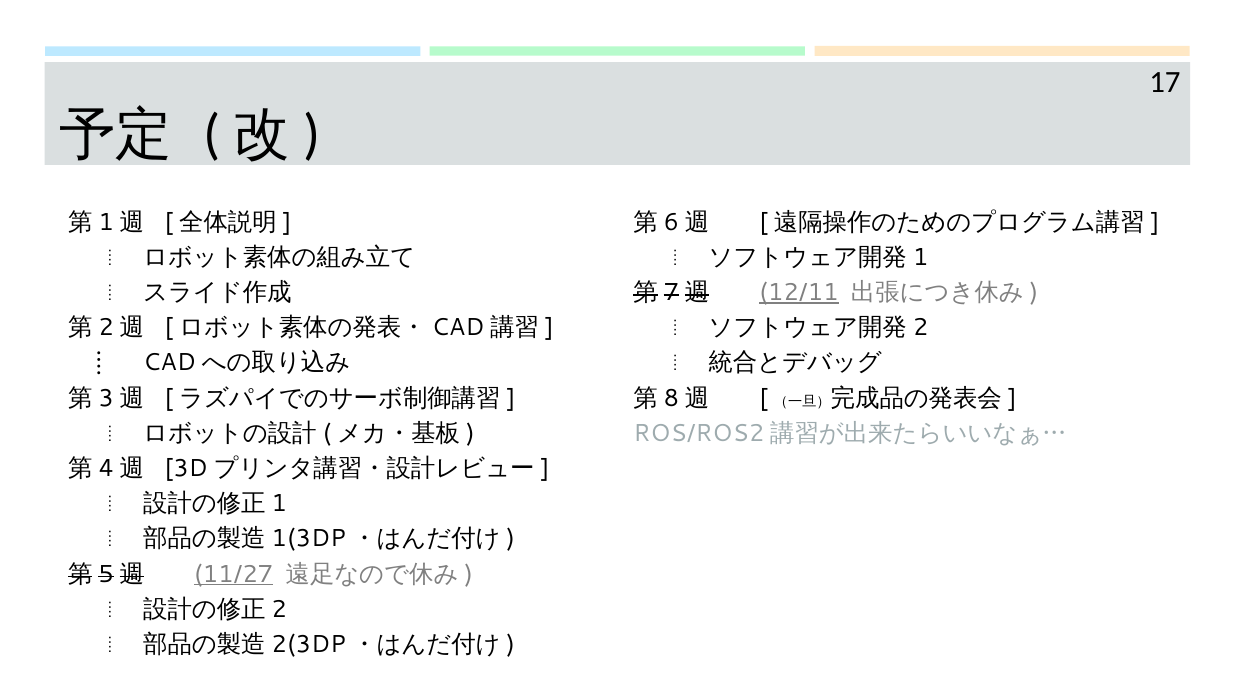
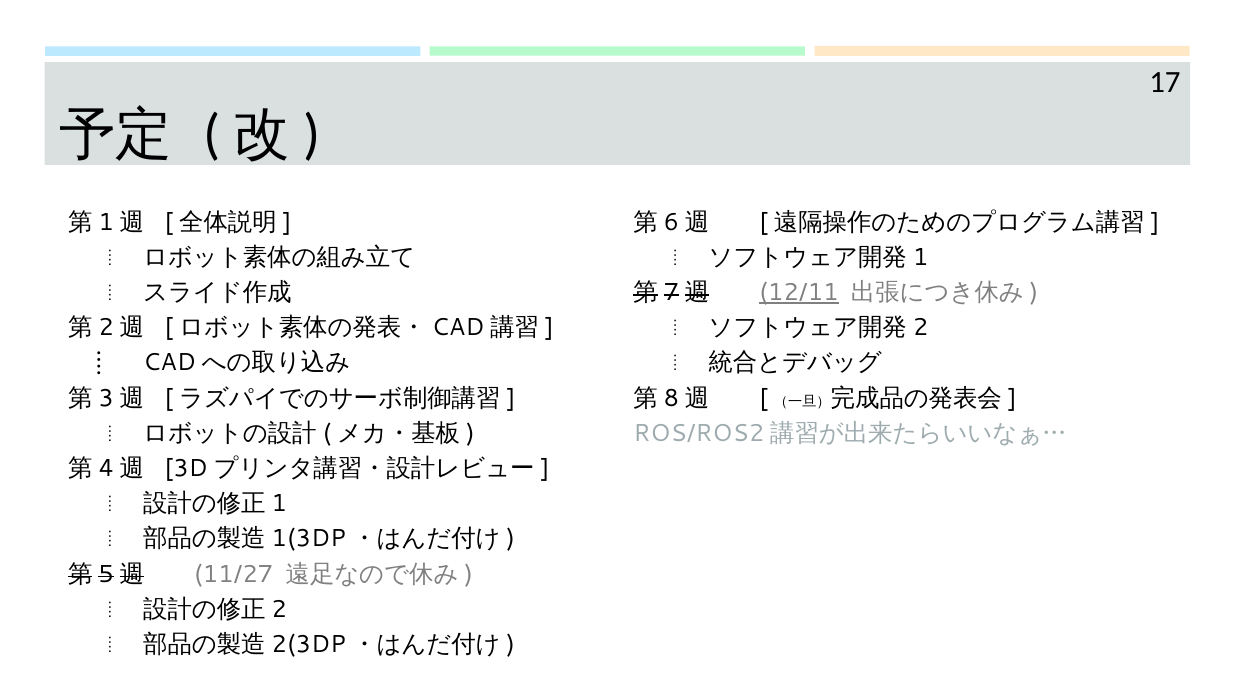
11/27 underline: present -> none (234, 574)
